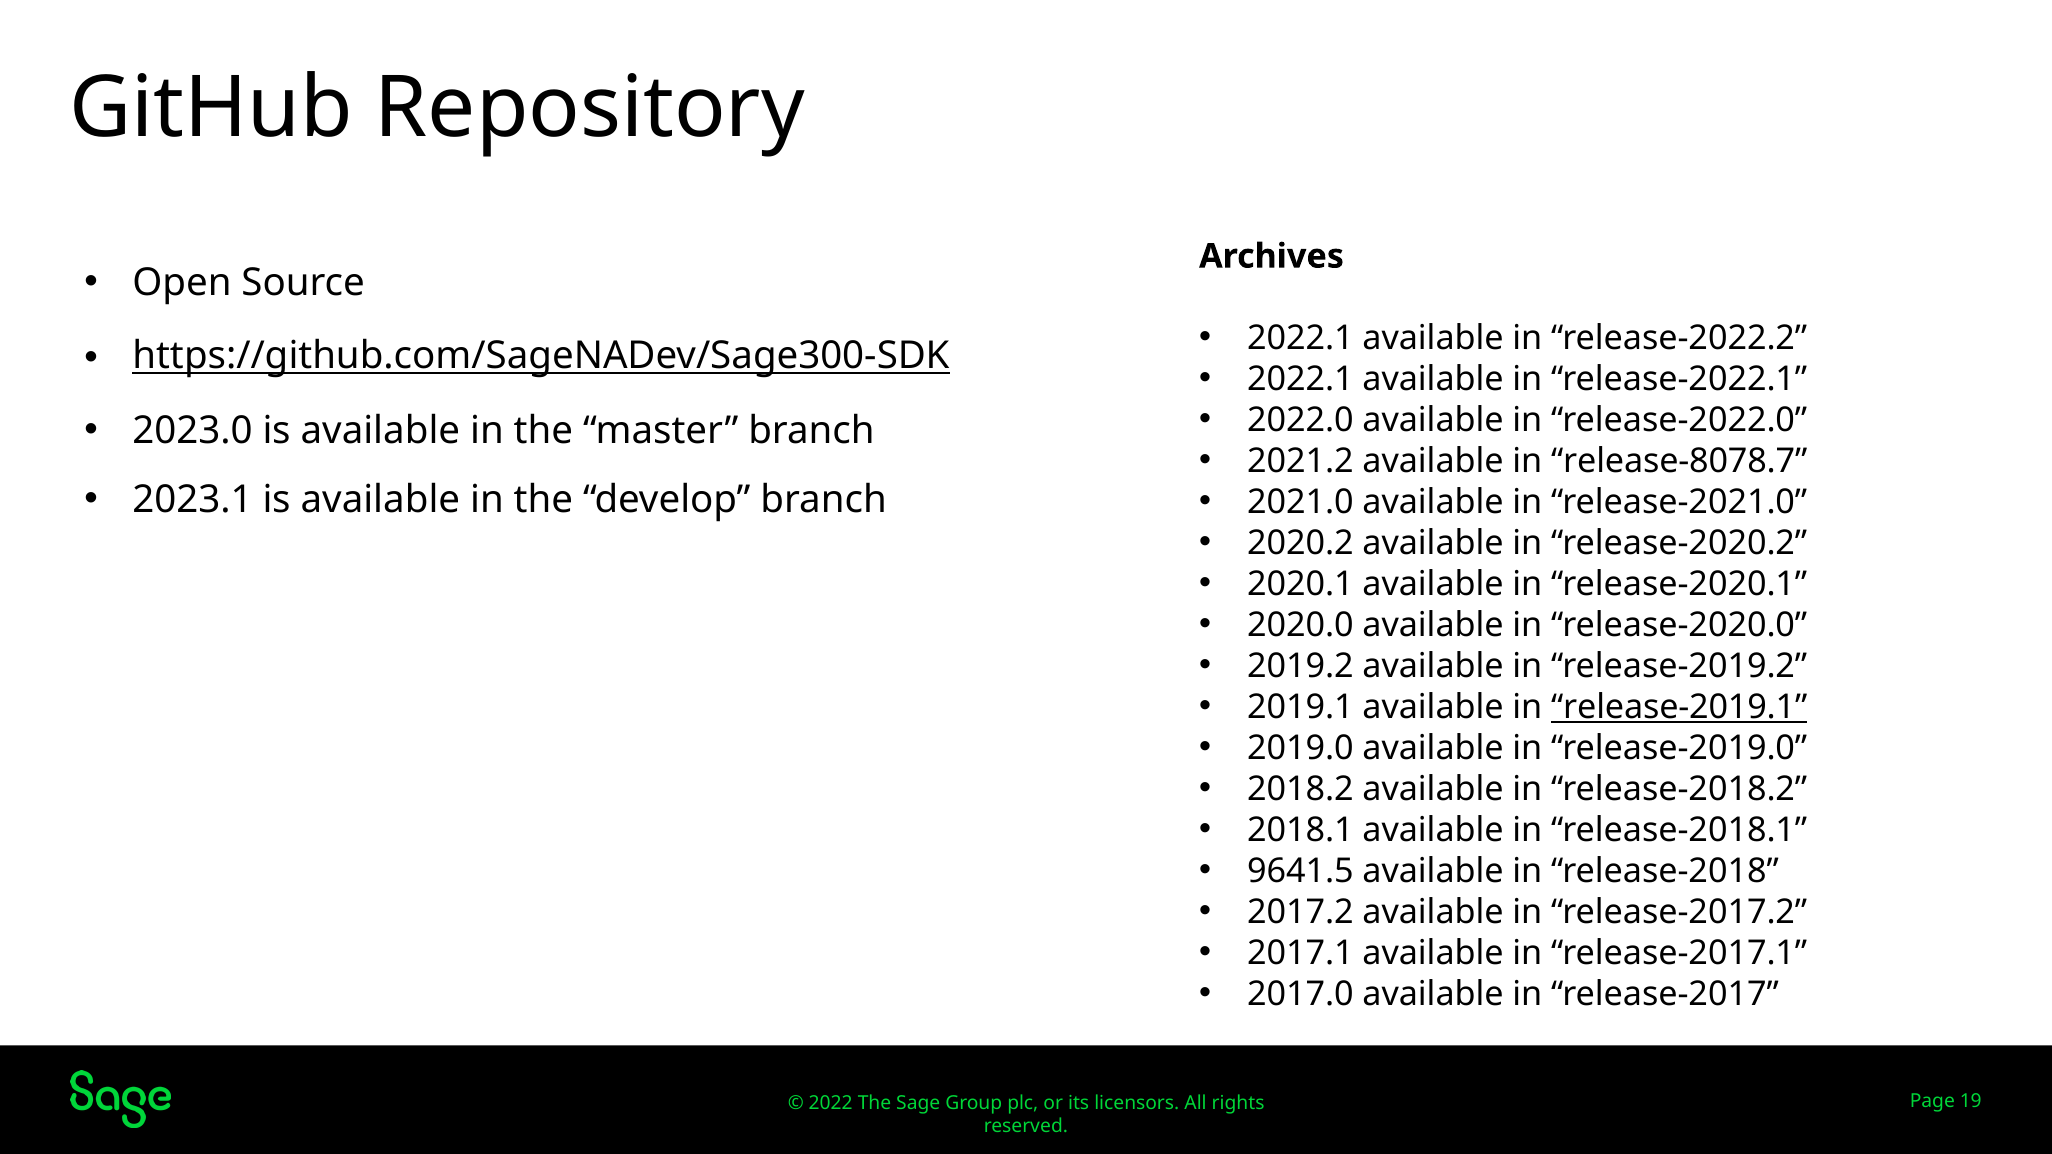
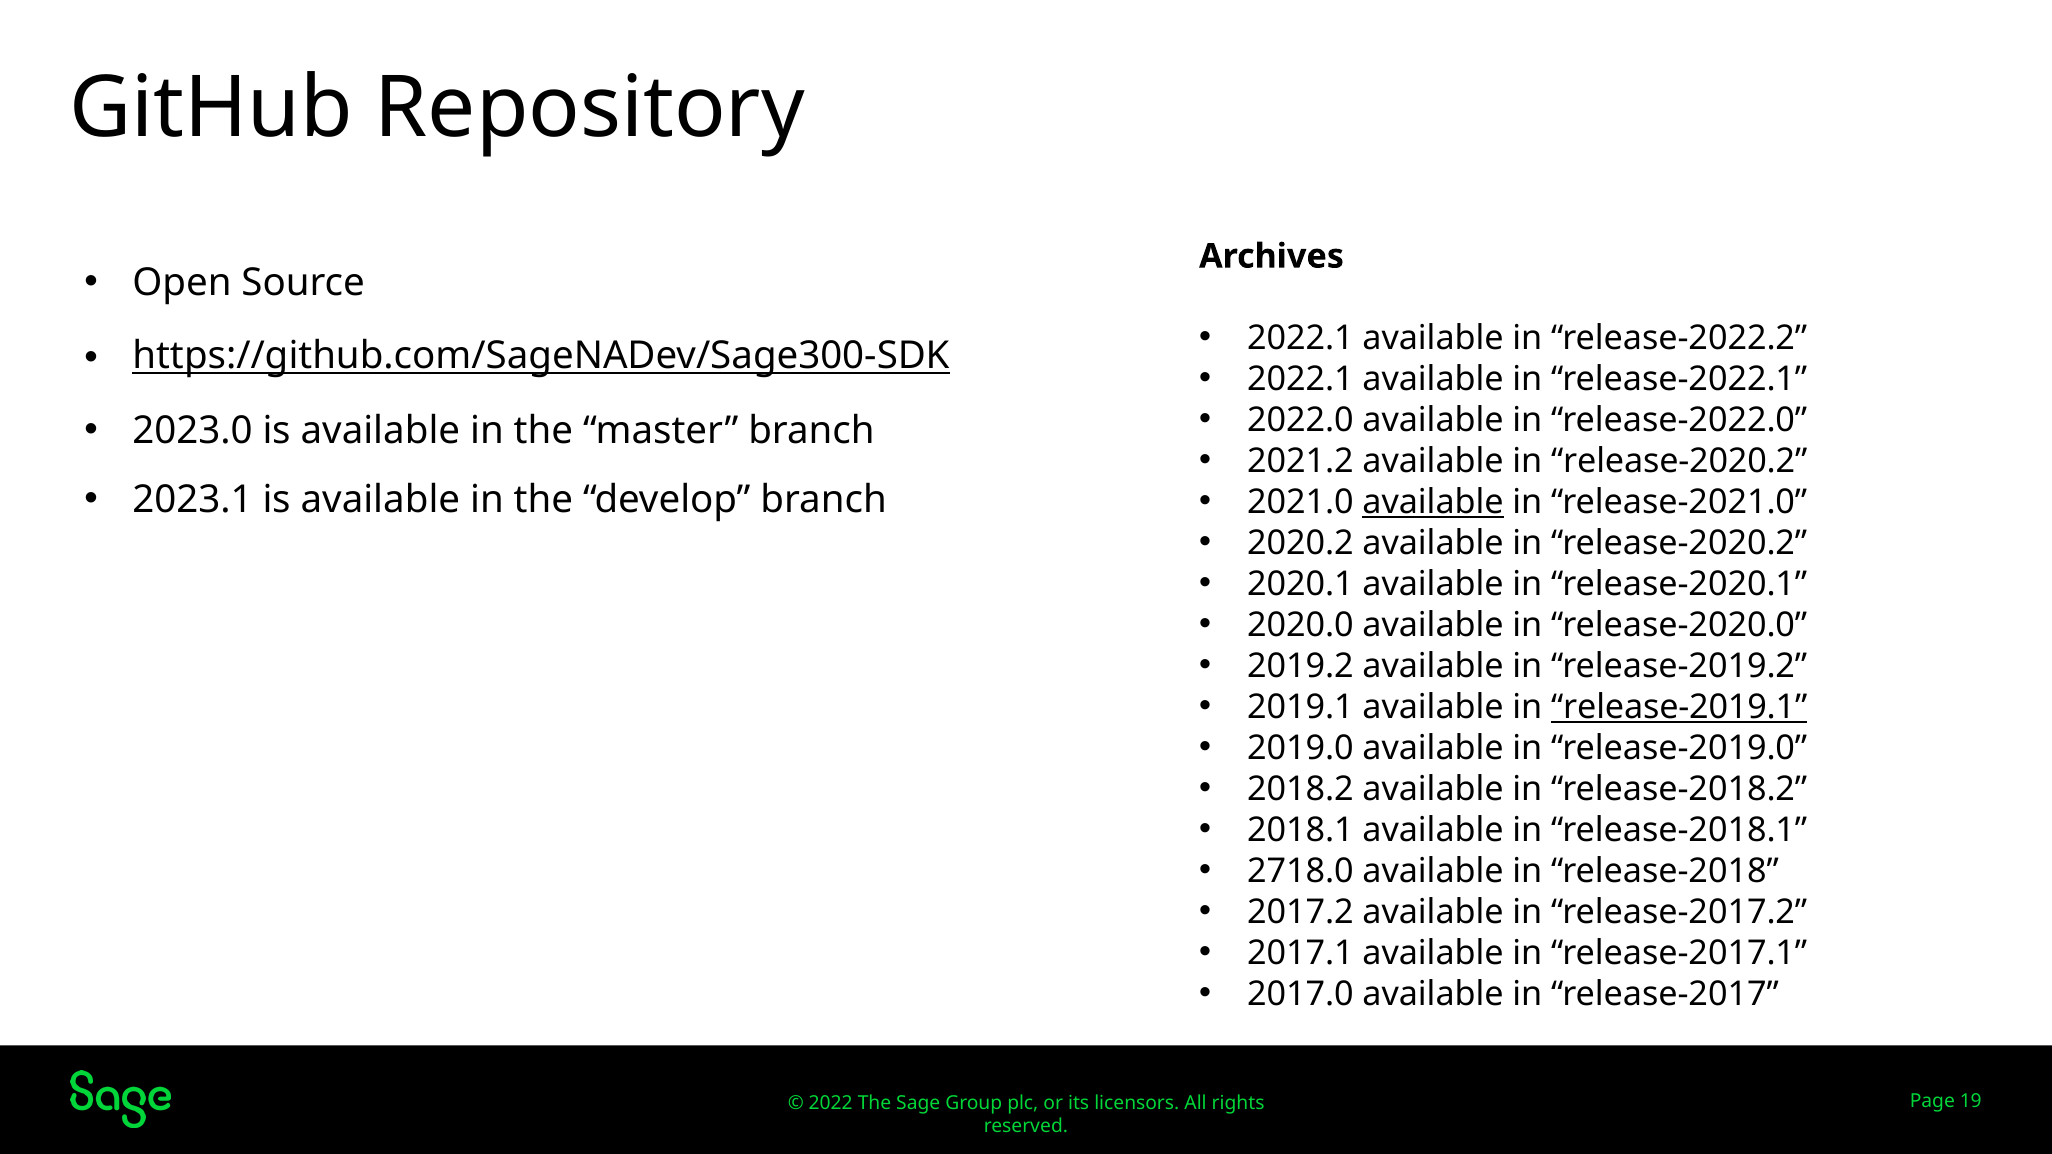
2021.2 available in release-8078.7: release-8078.7 -> release-2020.2 (1679, 462)
available underline: none -> present (1433, 503)
9641.5: 9641.5 -> 2718.0 (1300, 872)
